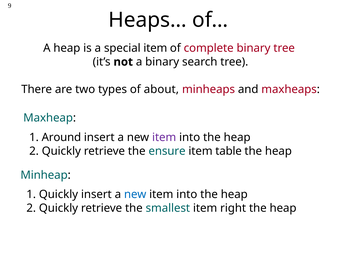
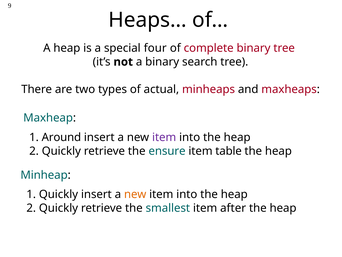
special item: item -> four (155, 48)
about: about -> actual (161, 89)
new colour: blue -> orange (135, 194)
right: right -> after (233, 208)
